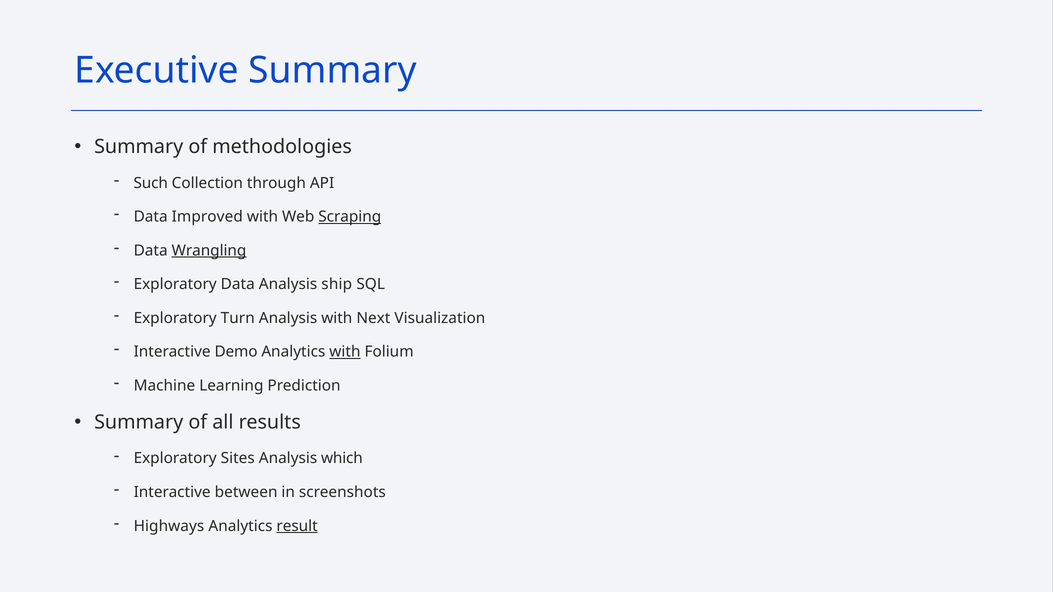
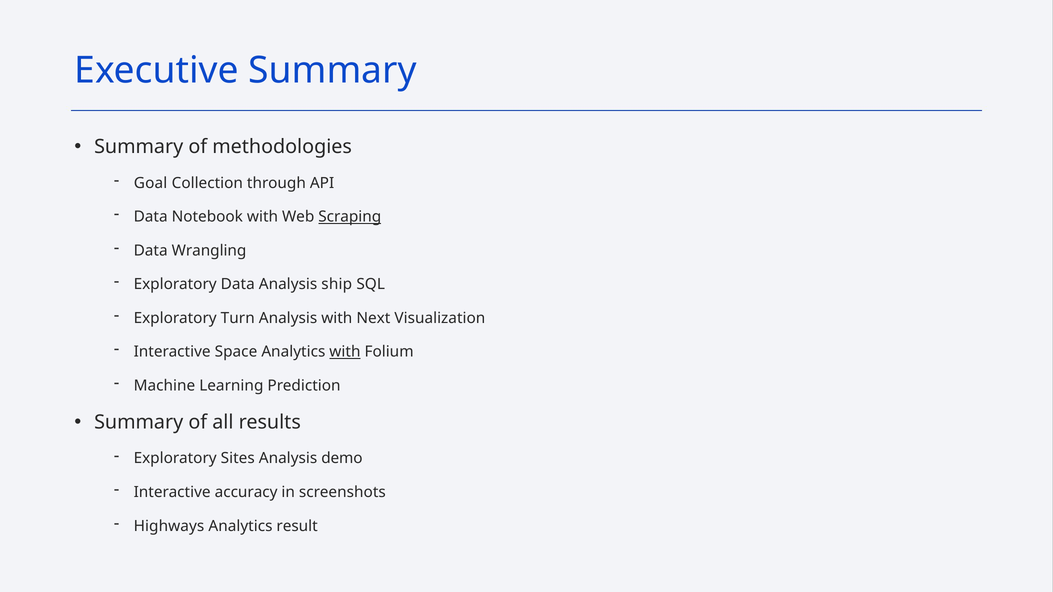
Such: Such -> Goal (151, 183)
Improved: Improved -> Notebook (207, 217)
Wrangling underline: present -> none (209, 251)
Demo: Demo -> Space (236, 352)
which: which -> demo (342, 459)
between: between -> accuracy (246, 492)
result underline: present -> none (297, 526)
